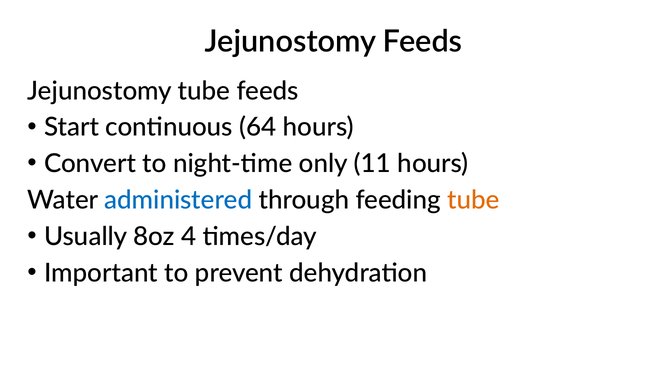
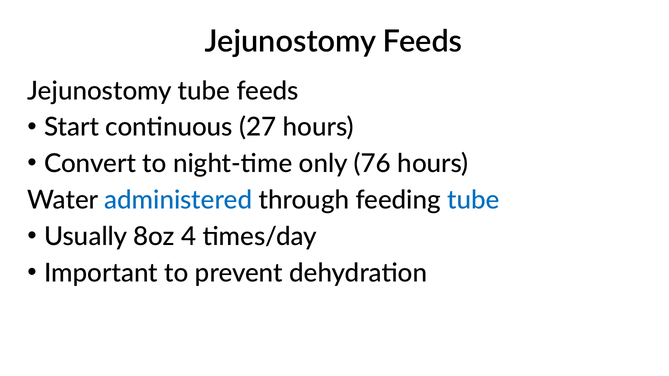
64: 64 -> 27 (258, 128)
11: 11 -> 76 (372, 164)
tube colour: orange -> blue (474, 200)
